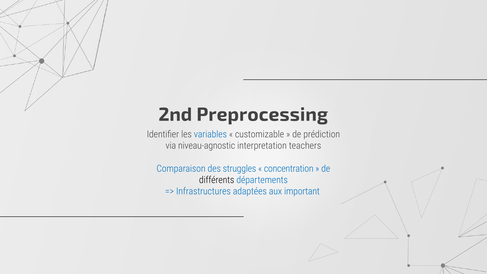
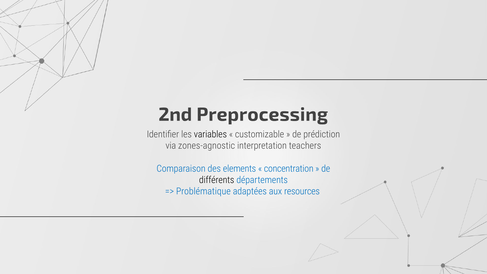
variables colour: blue -> black (210, 134)
niveau-agnostic: niveau-agnostic -> zones-agnostic (207, 146)
struggles: struggles -> elements (240, 169)
Infrastructures: Infrastructures -> Problématique (203, 191)
important: important -> resources (302, 191)
